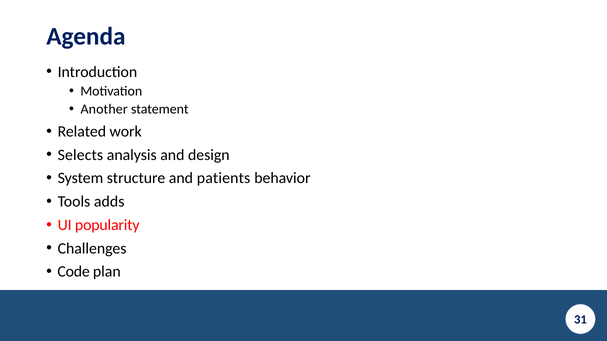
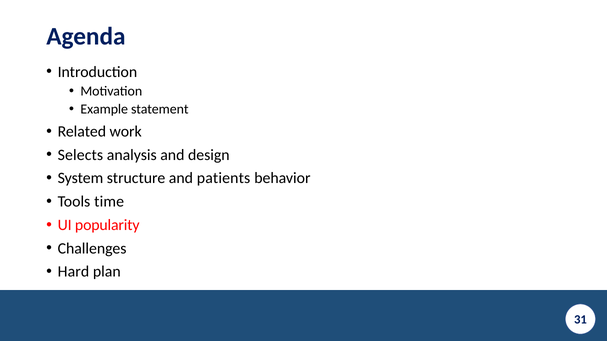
Another: Another -> Example (104, 109)
adds: adds -> time (109, 202)
Code: Code -> Hard (73, 272)
